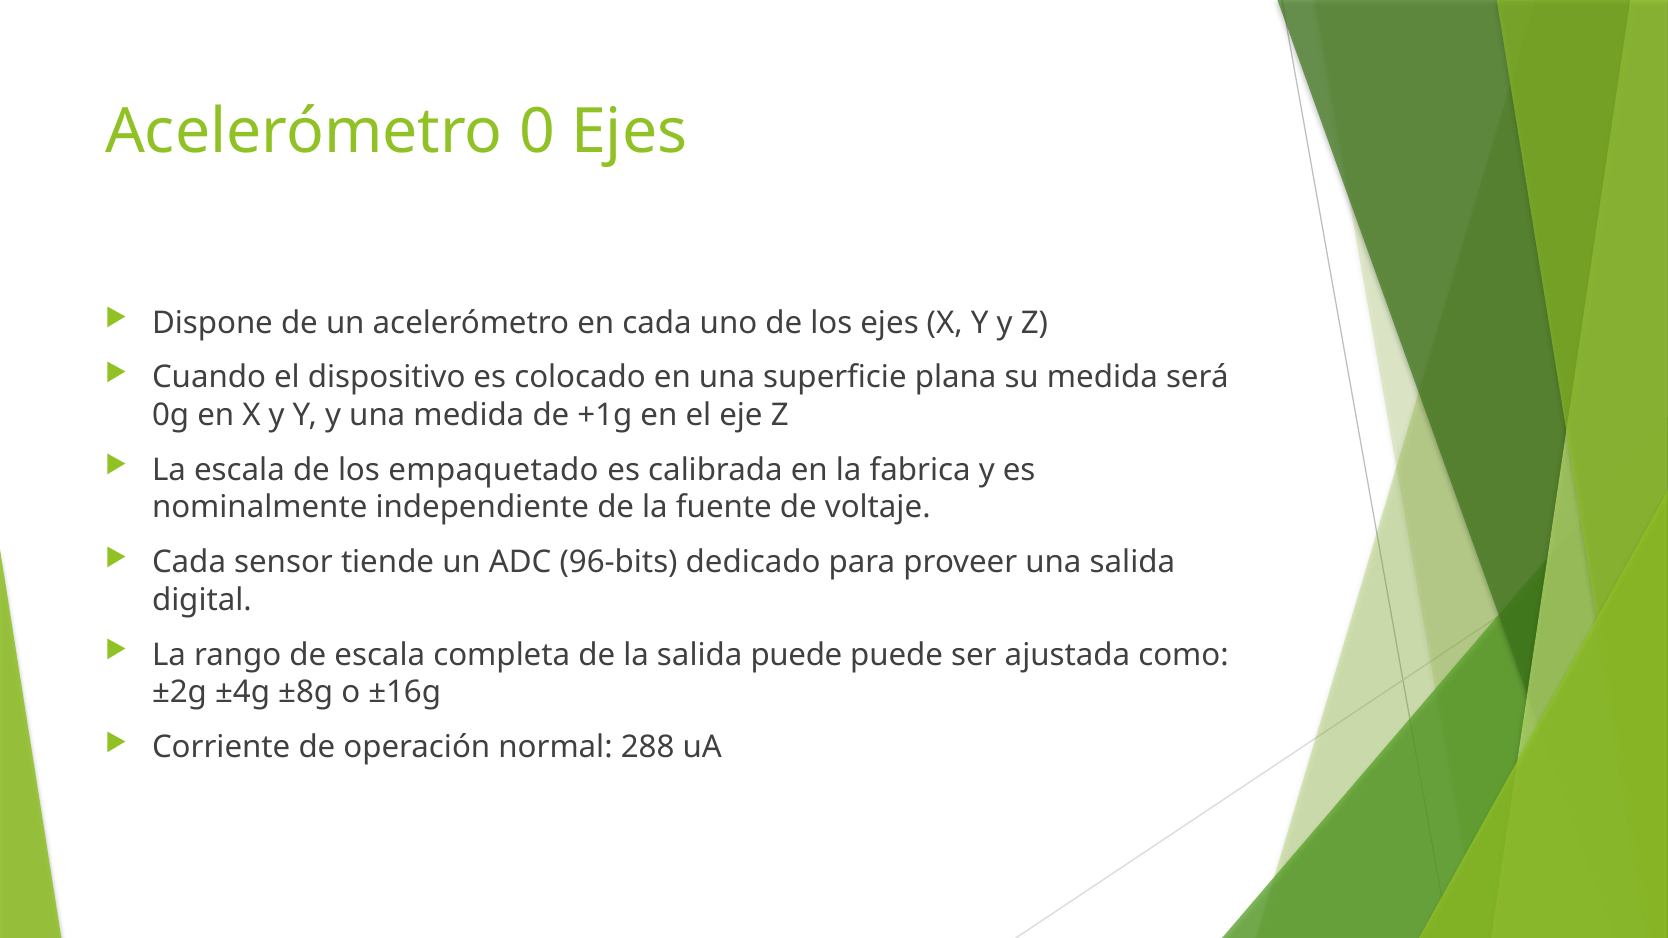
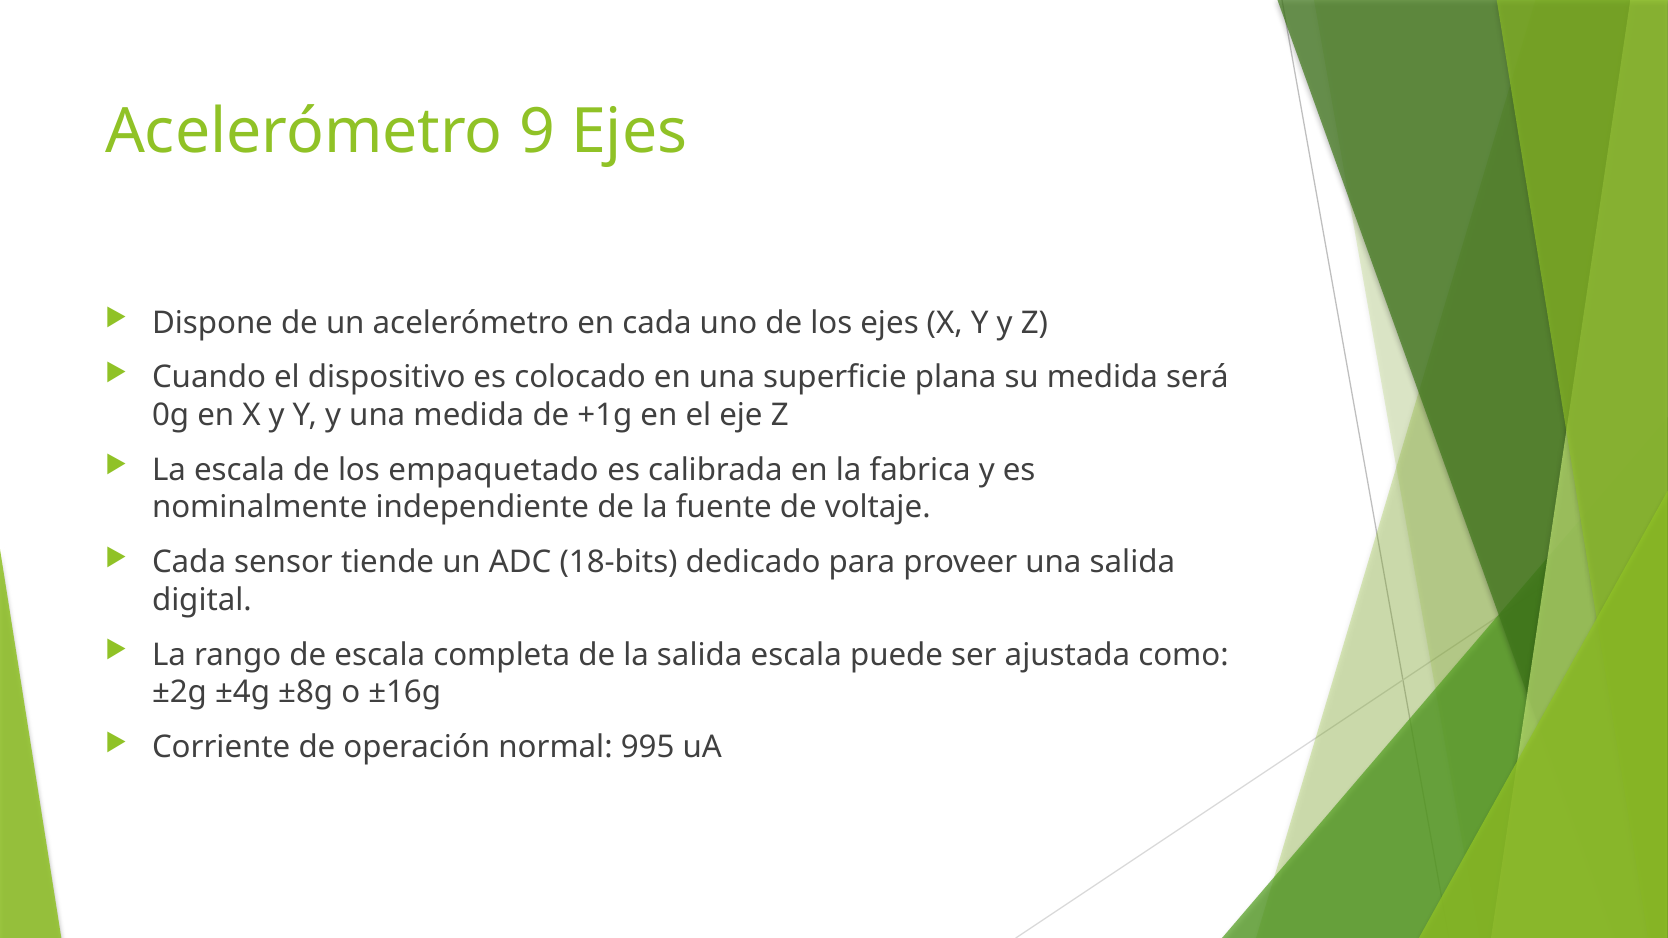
0: 0 -> 9 (537, 132)
96-bits: 96-bits -> 18-bits (619, 563)
salida puede: puede -> escala (796, 655)
288: 288 -> 995 (648, 748)
